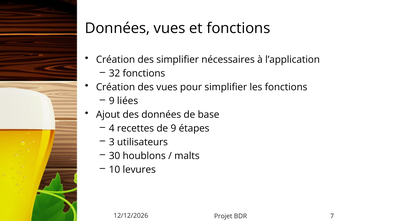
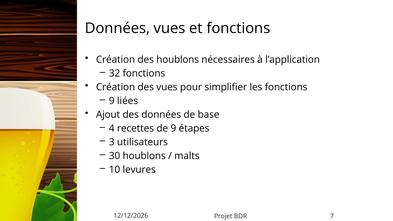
des simplifier: simplifier -> houblons (178, 60)
